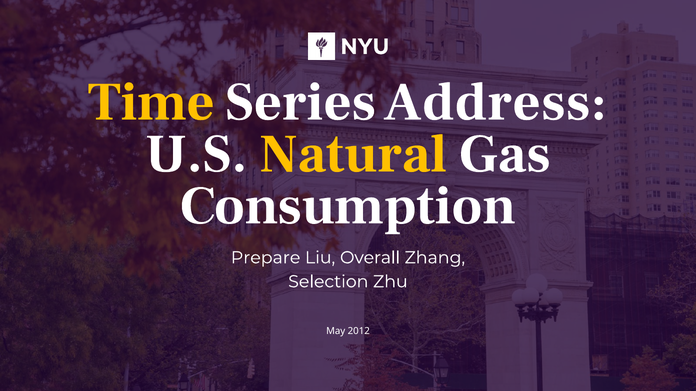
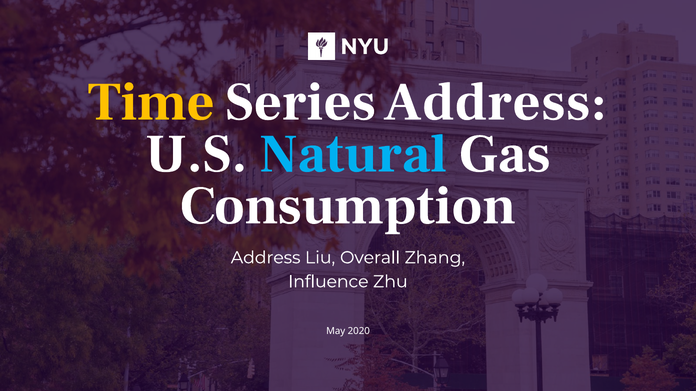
Natural colour: yellow -> light blue (353, 154)
Prepare: Prepare -> Address (266, 258)
Selection: Selection -> Influence (328, 282)
2012: 2012 -> 2020 (359, 331)
